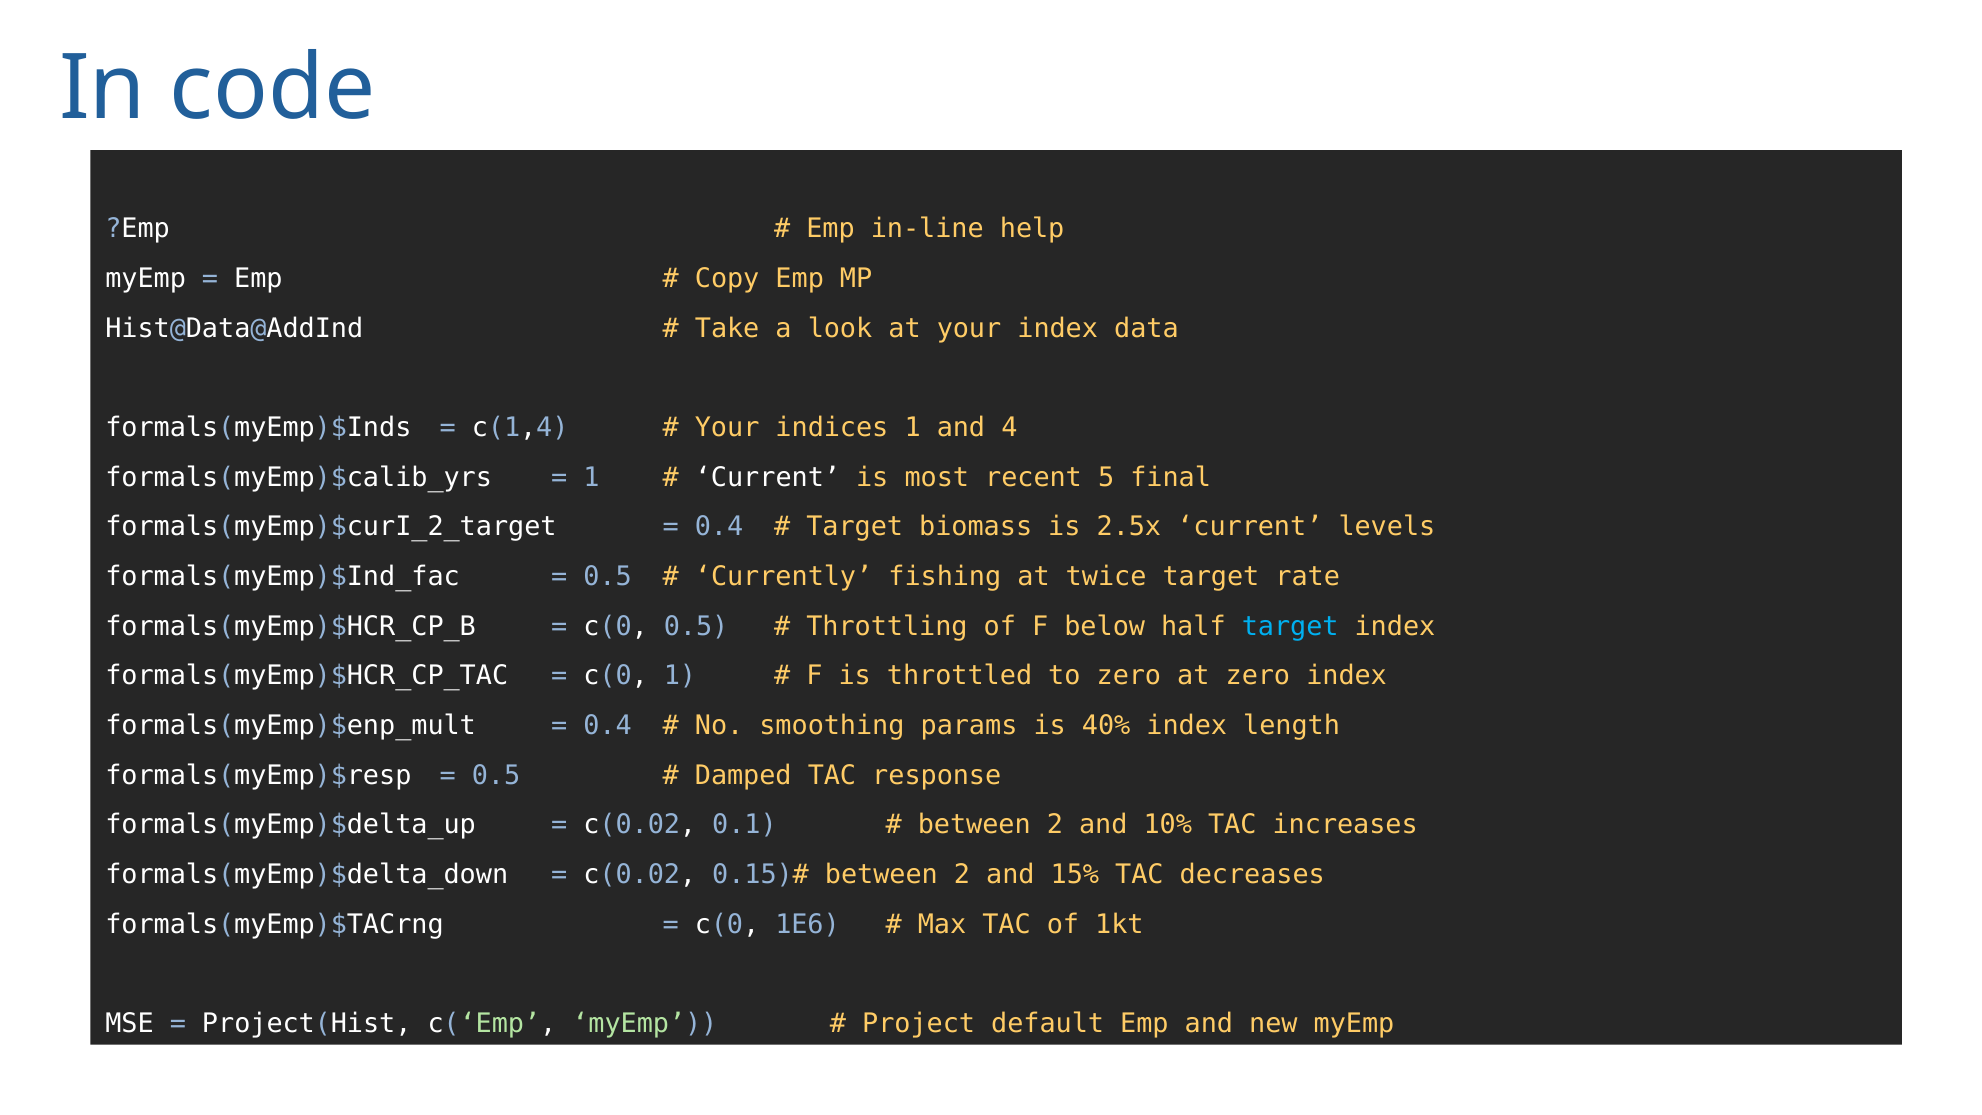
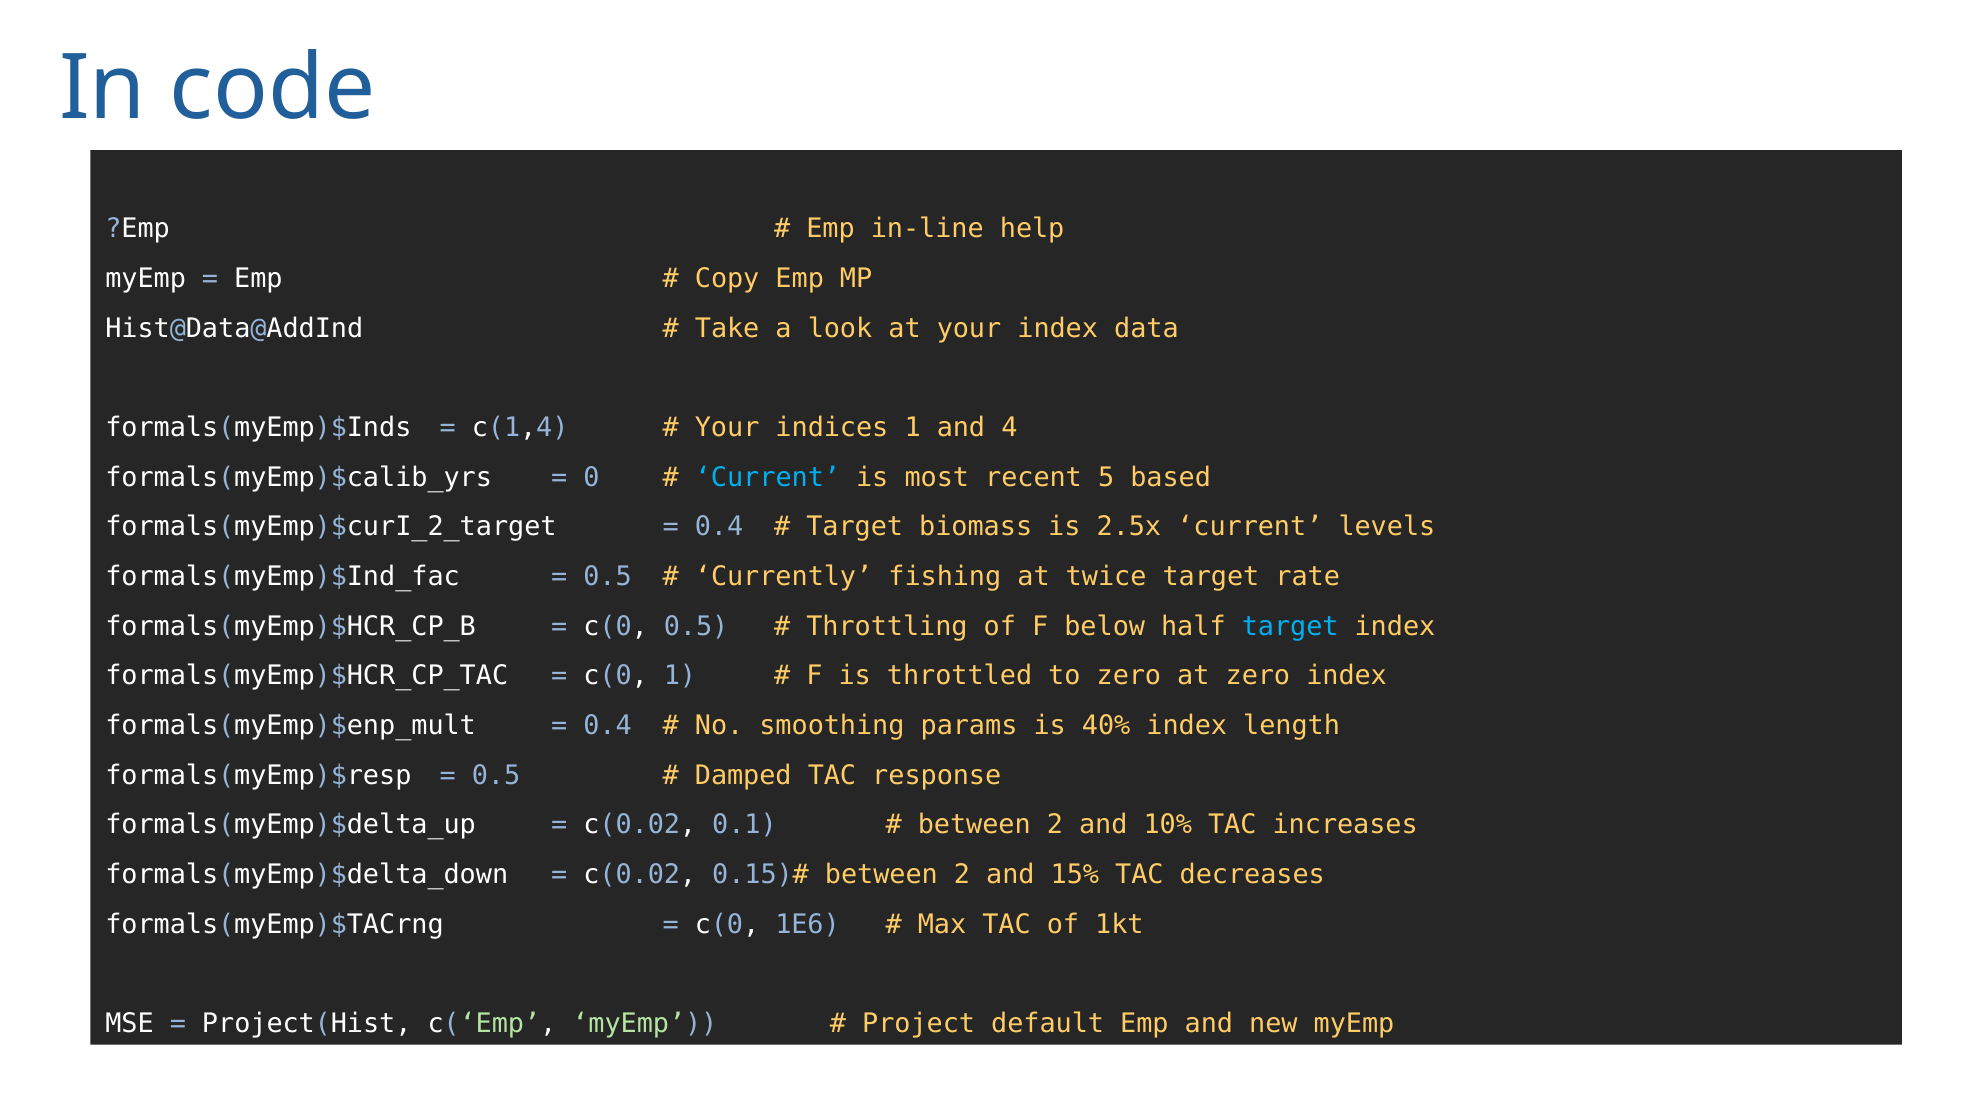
1: 1 -> 0 (591, 477)
Current colour: white -> light blue (767, 477)
final: final -> based (1171, 477)
